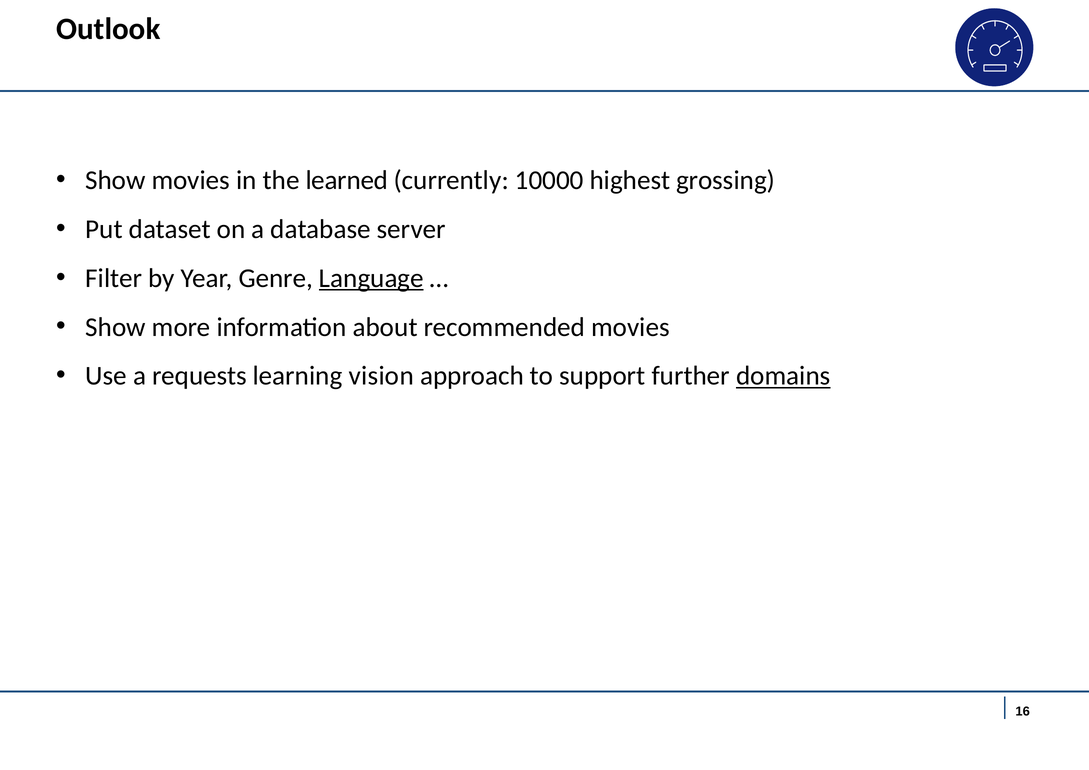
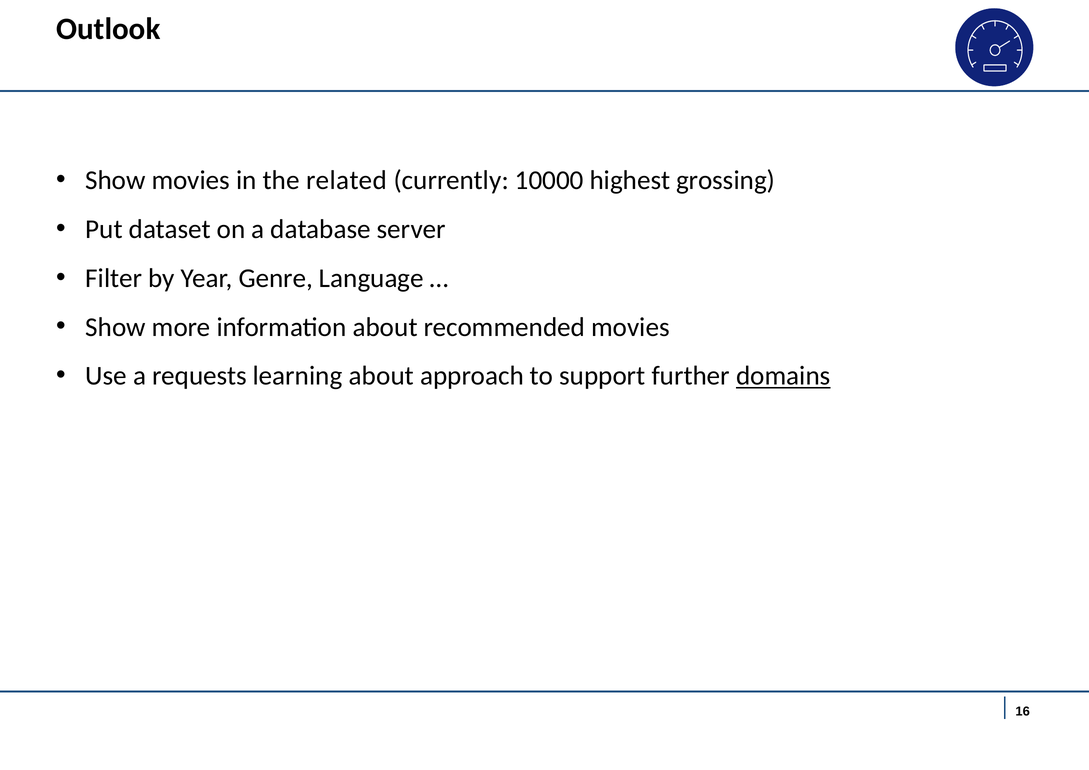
learned: learned -> related (347, 181)
Language underline: present -> none (371, 278)
learning vision: vision -> about (381, 376)
